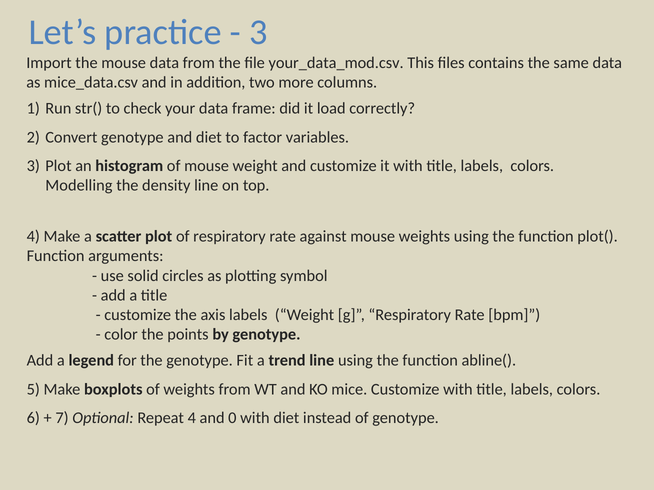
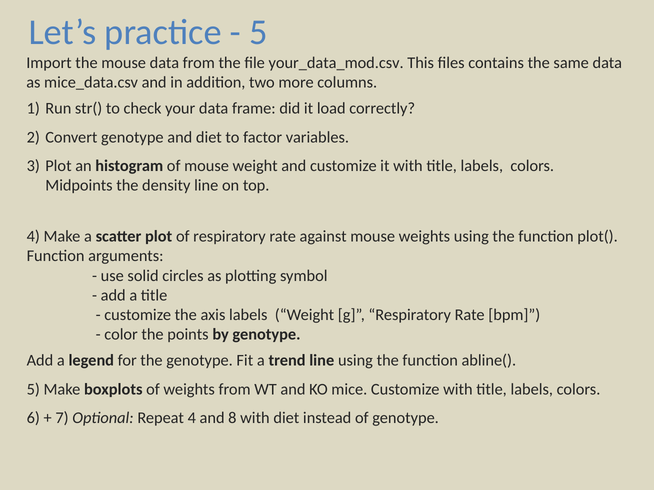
3: 3 -> 5 (258, 32)
Modelling: Modelling -> Midpoints (79, 186)
0: 0 -> 8 (232, 418)
